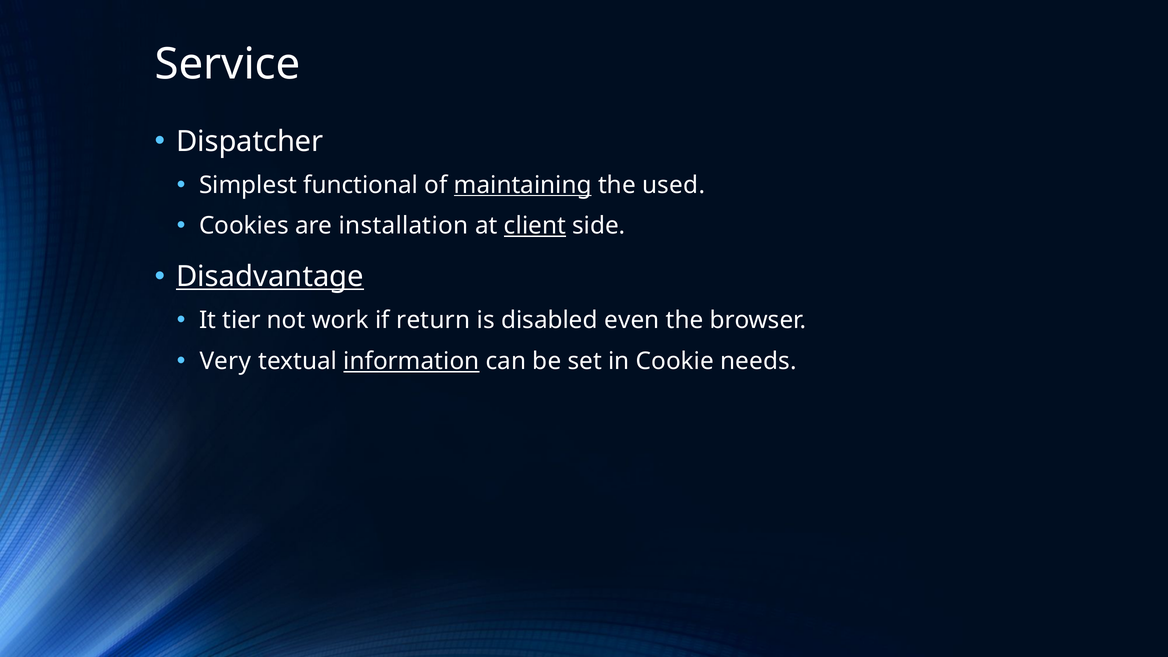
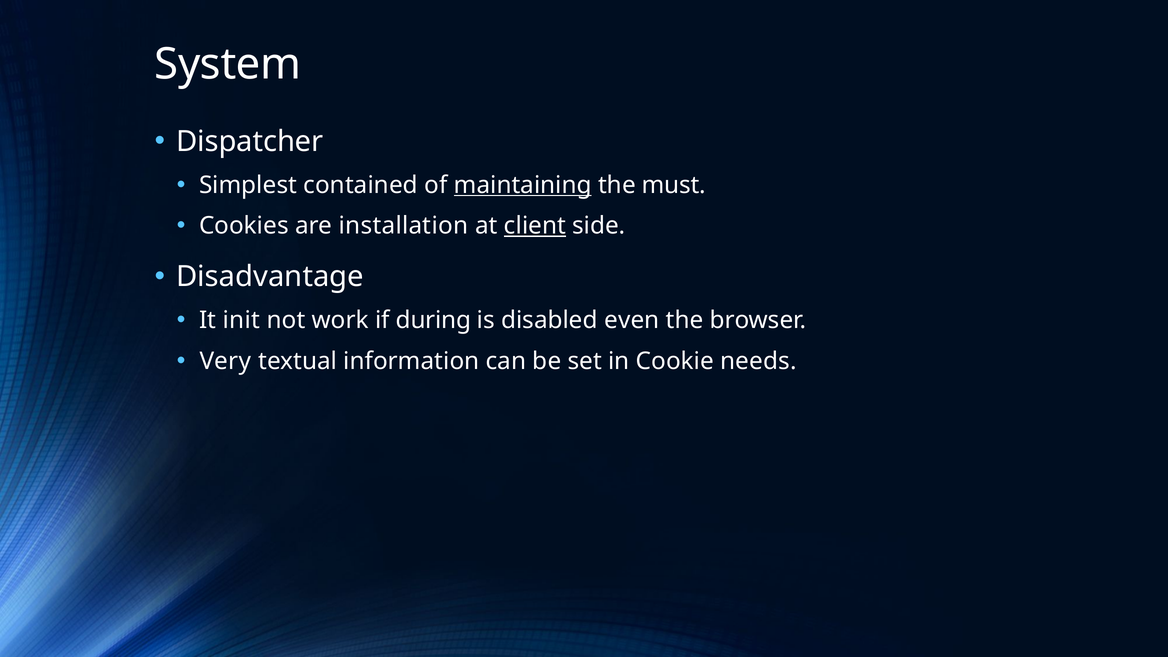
Service: Service -> System (228, 64)
functional: functional -> contained (361, 185)
used: used -> must (674, 185)
Disadvantage underline: present -> none (270, 277)
tier: tier -> init (241, 320)
return: return -> during (433, 320)
information underline: present -> none (411, 361)
